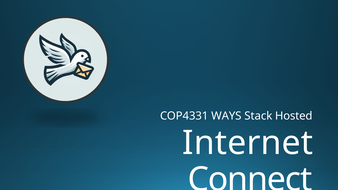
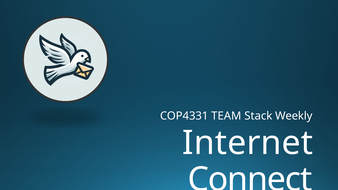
WAYS: WAYS -> TEAM (226, 116)
Hosted: Hosted -> Weekly (294, 116)
